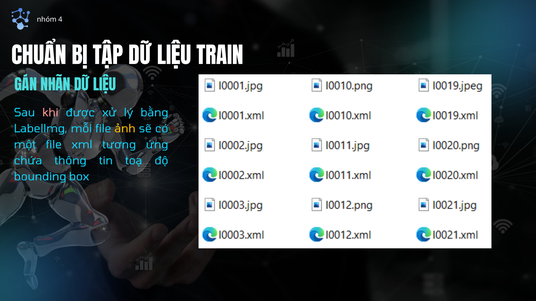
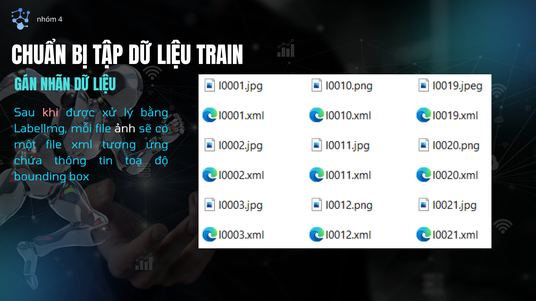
ảnh colour: yellow -> white (125, 129)
